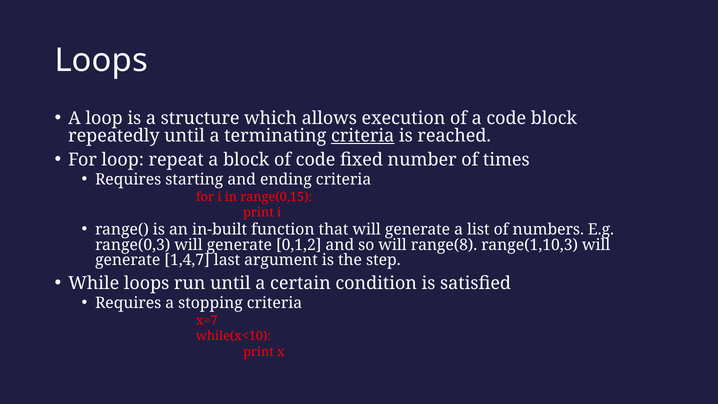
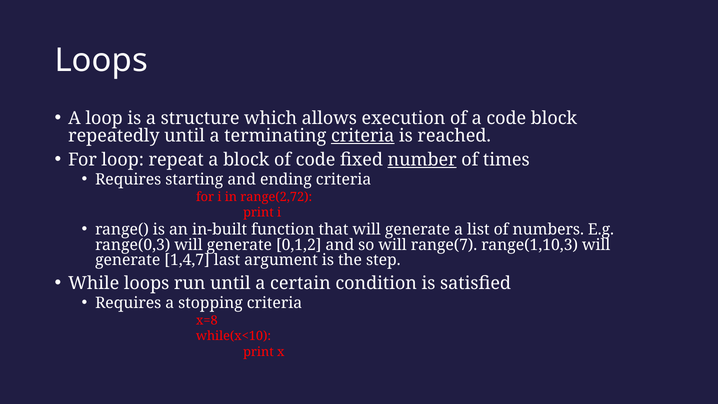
number underline: none -> present (422, 160)
range(0,15: range(0,15 -> range(2,72 (276, 197)
range(8: range(8 -> range(7 (444, 245)
x=7: x=7 -> x=8 (207, 320)
